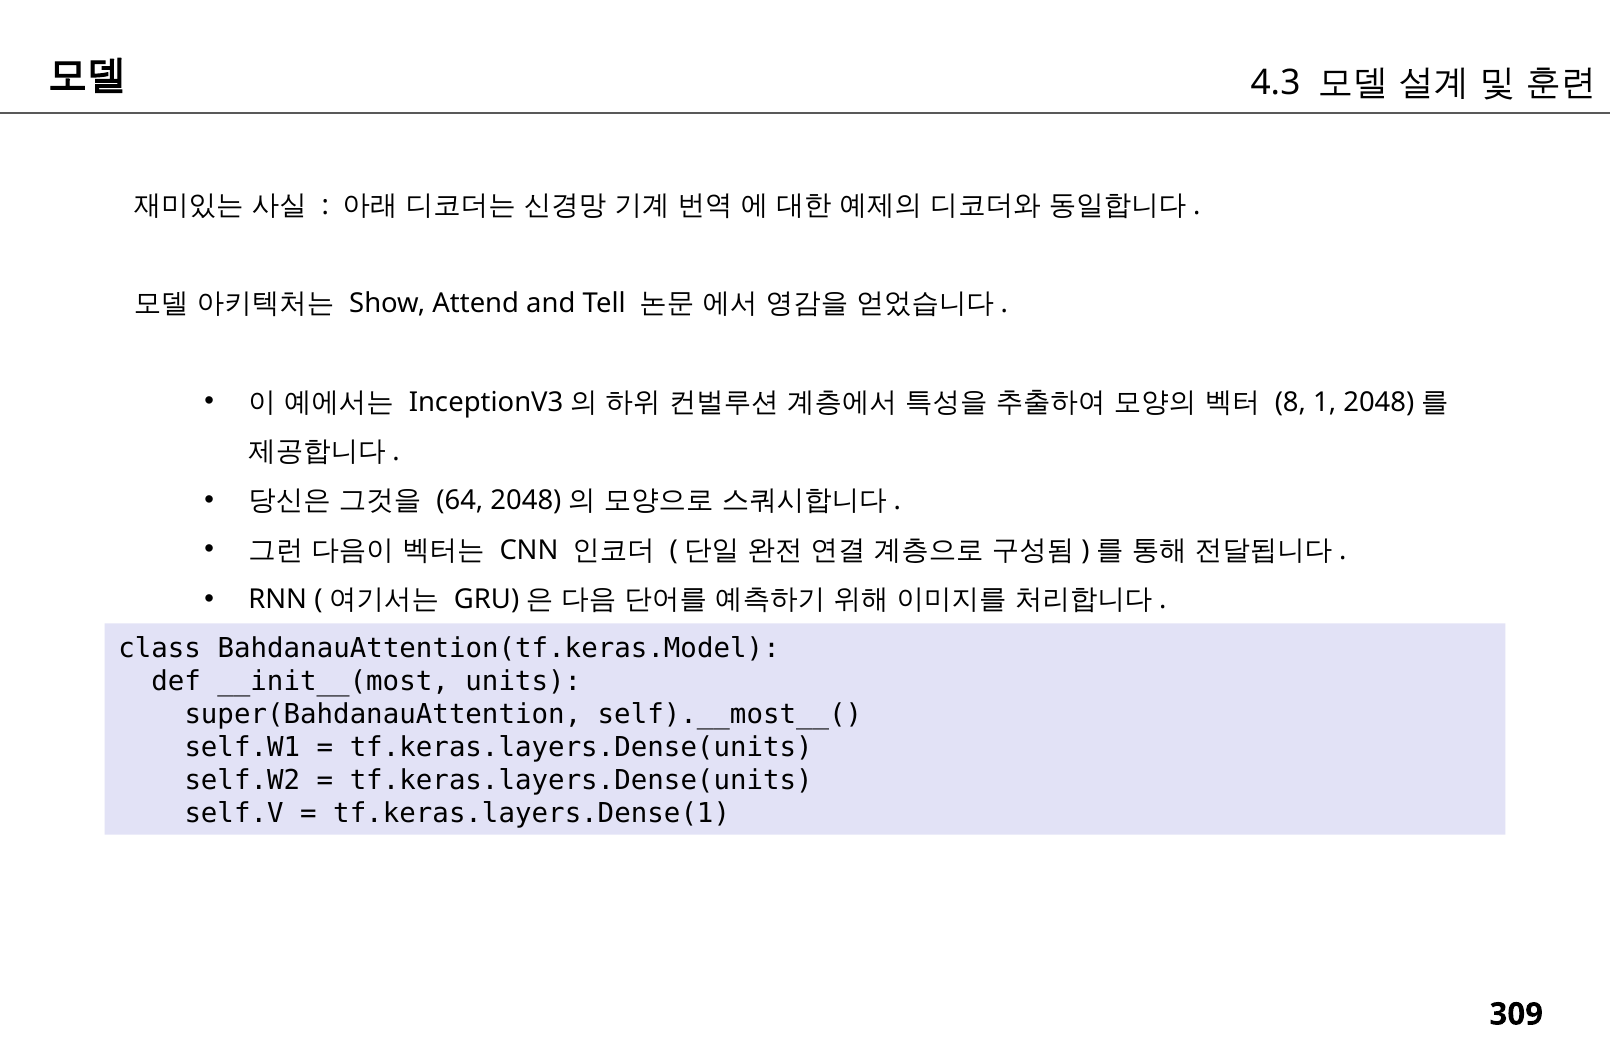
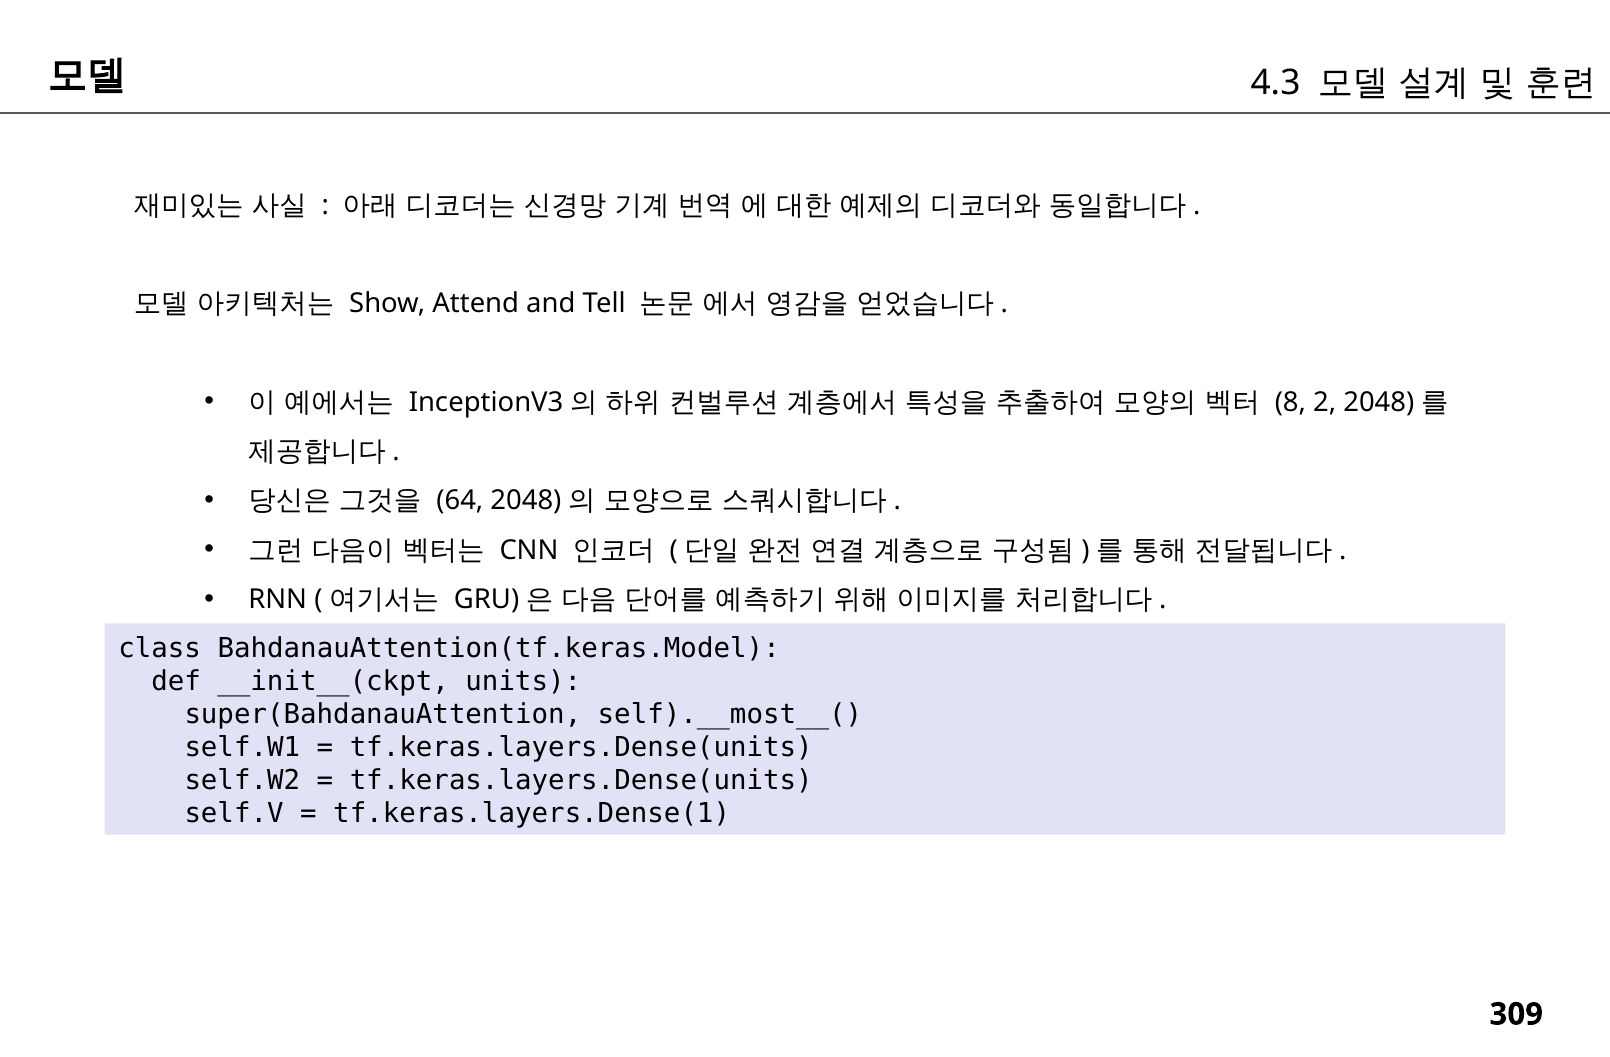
1: 1 -> 2 (1325, 402)
__init__(most: __init__(most -> __init__(ckpt (333, 682)
